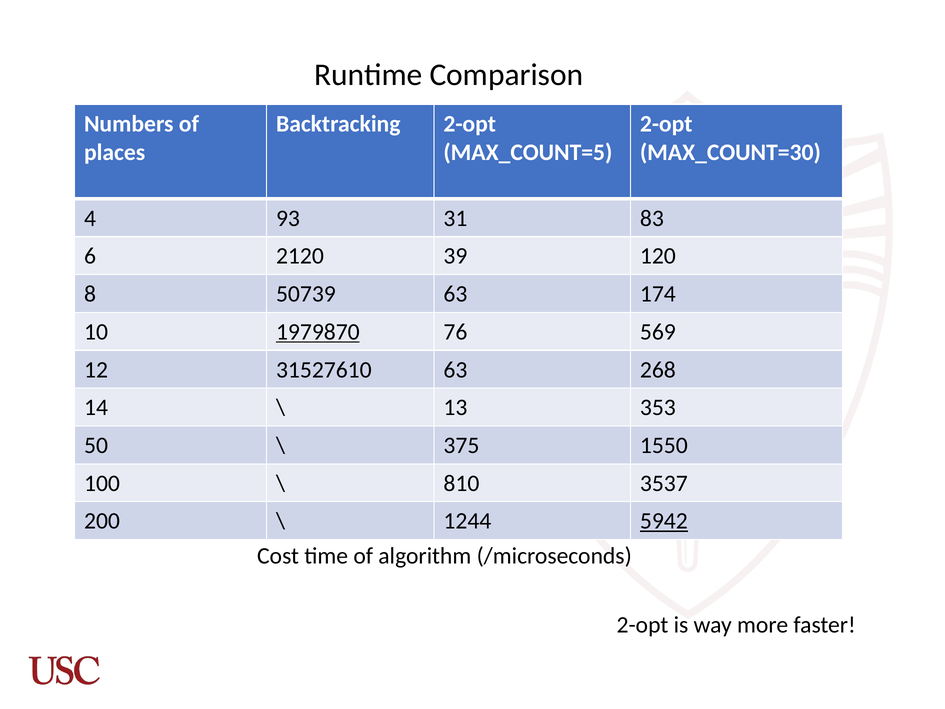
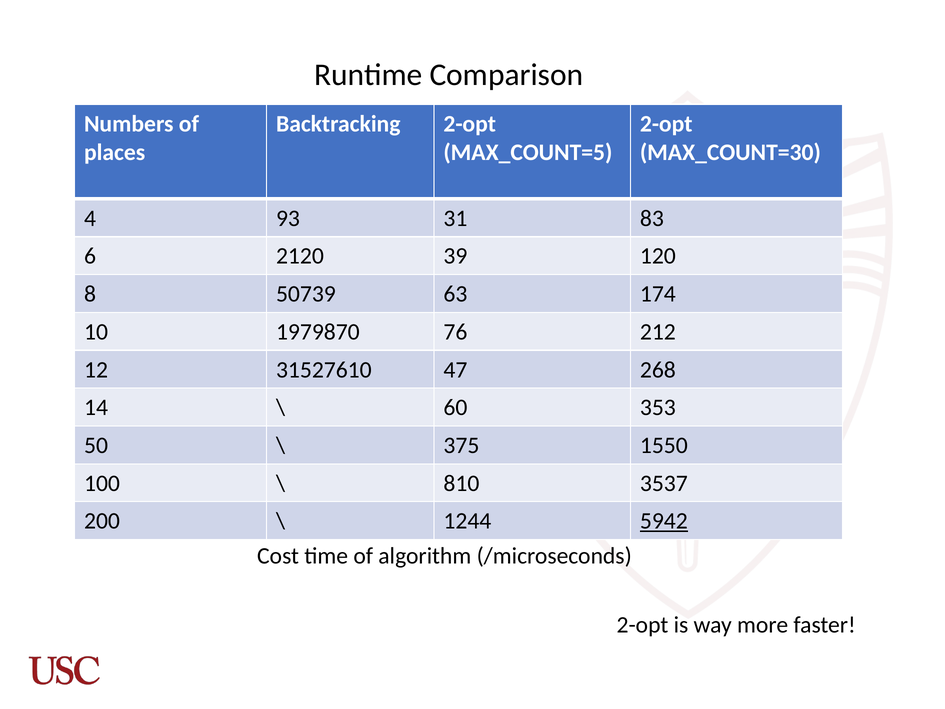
1979870 underline: present -> none (318, 332)
569: 569 -> 212 (658, 332)
31527610 63: 63 -> 47 (455, 370)
13: 13 -> 60 (455, 407)
